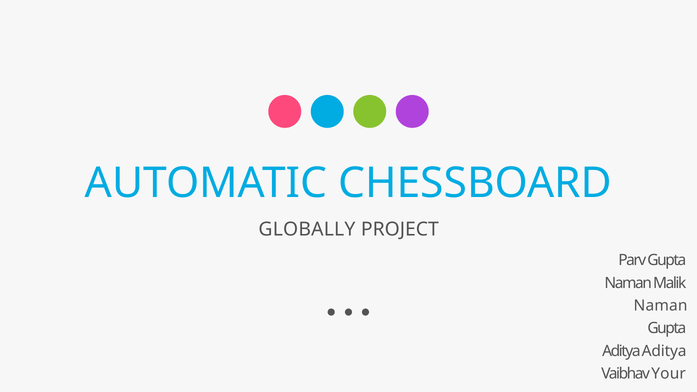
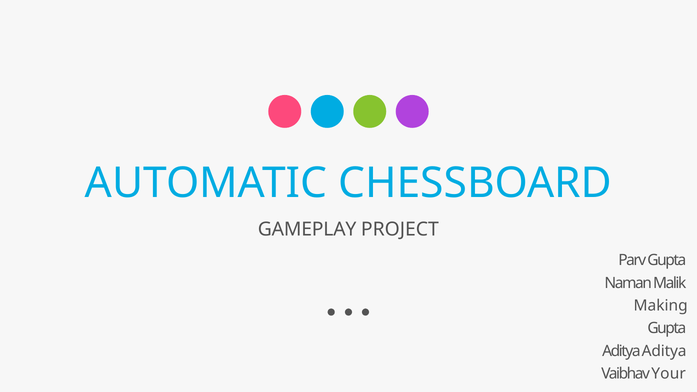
GLOBALLY: GLOBALLY -> GAMEPLAY (307, 229)
Naman: Naman -> Making (661, 306)
